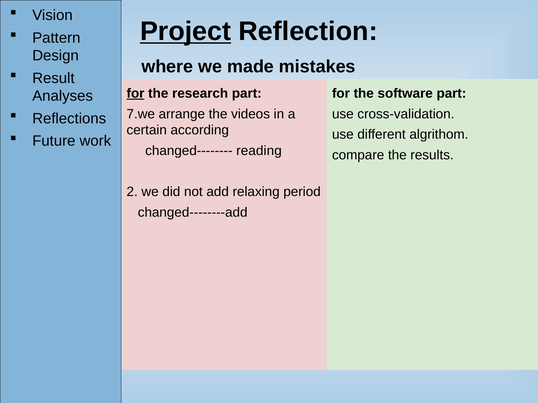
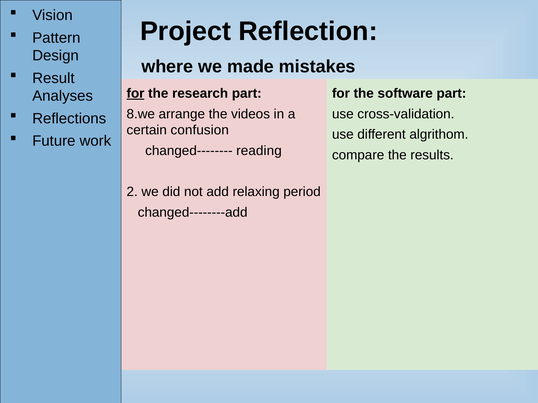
Project underline: present -> none (186, 31)
7.we: 7.we -> 8.we (141, 114)
according: according -> confusion (200, 130)
